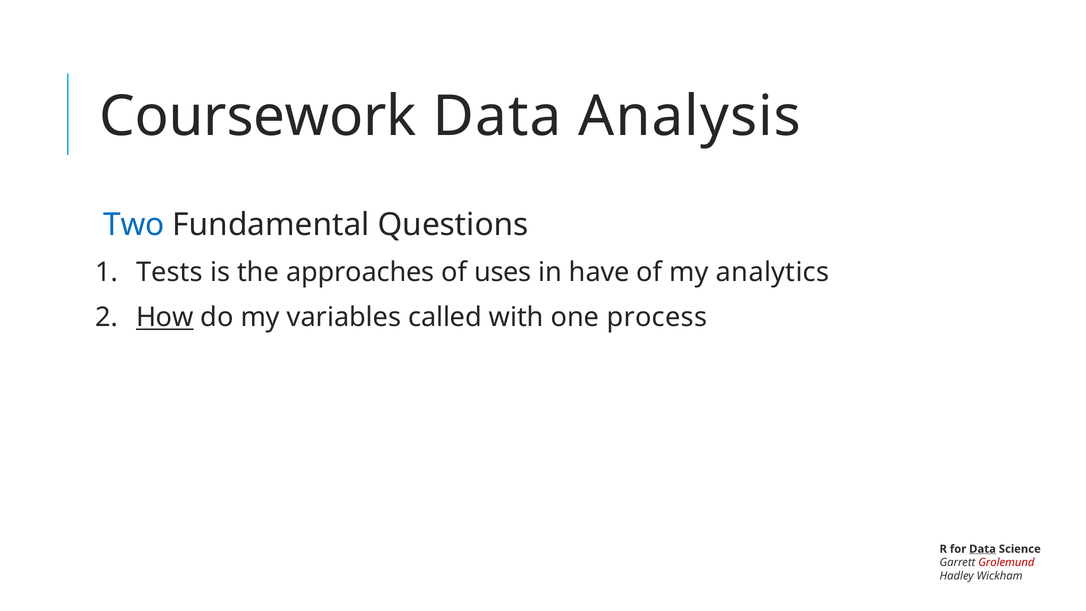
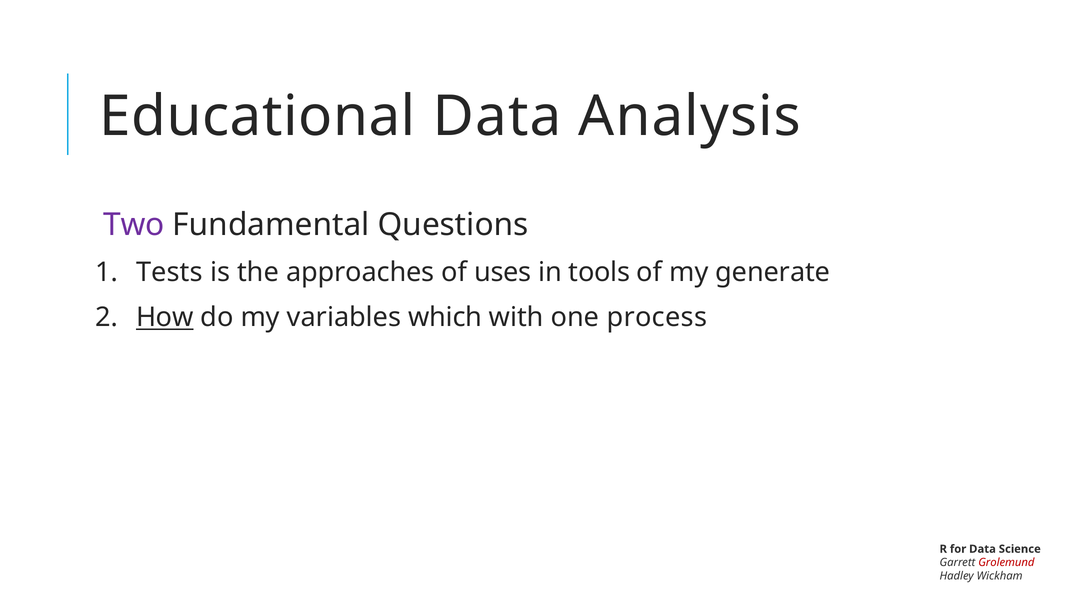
Coursework: Coursework -> Educational (257, 117)
Two colour: blue -> purple (134, 225)
have: have -> tools (599, 272)
analytics: analytics -> generate (773, 272)
called: called -> which (445, 317)
Data underline: present -> none (983, 549)
